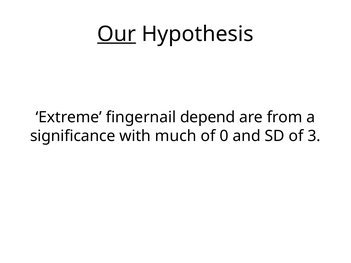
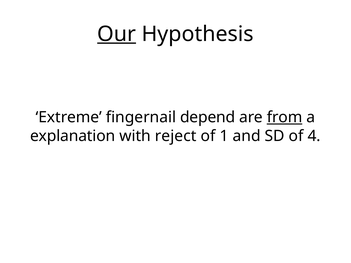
from underline: none -> present (285, 117)
significance: significance -> explanation (73, 136)
much: much -> reject (176, 136)
0: 0 -> 1 (224, 136)
3: 3 -> 4 (314, 136)
